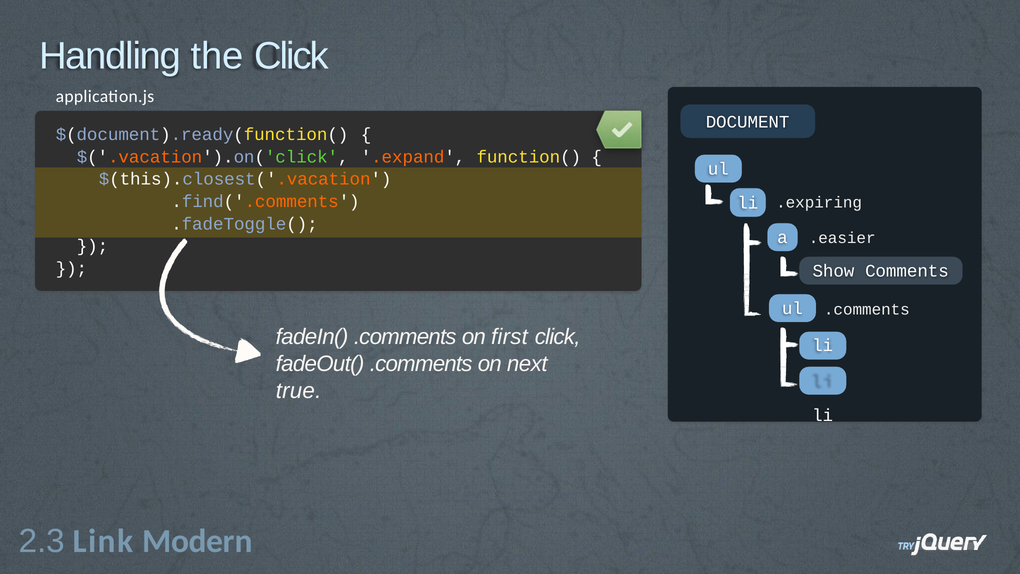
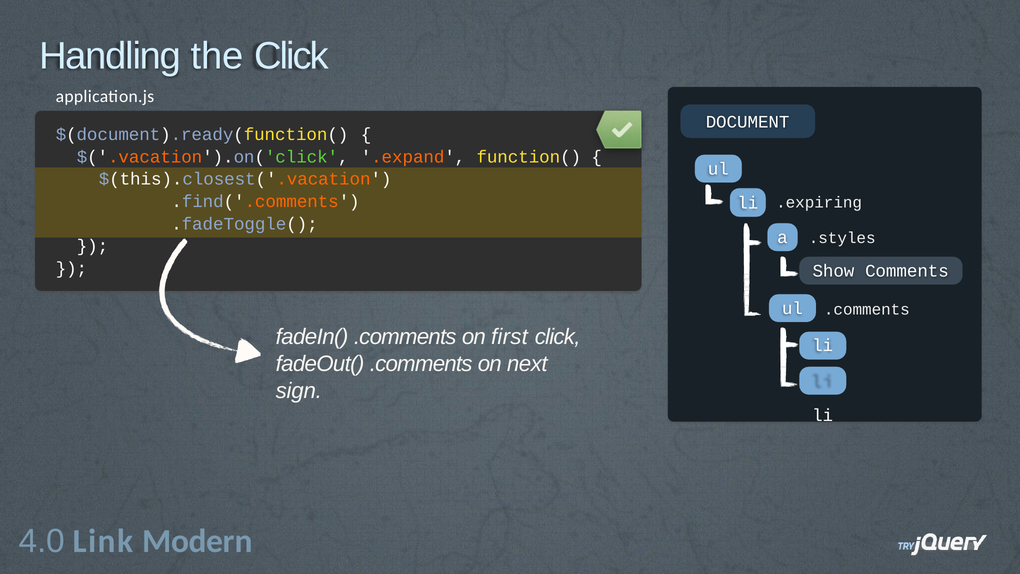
.easier: .easier -> .styles (842, 238)
true: true -> sign (299, 391)
2.3: 2.3 -> 4.0 (42, 541)
